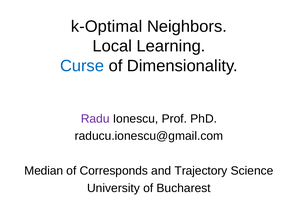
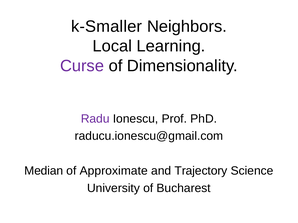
k-Optimal: k-Optimal -> k-Smaller (107, 26)
Curse colour: blue -> purple (82, 66)
Corresponds: Corresponds -> Approximate (114, 171)
